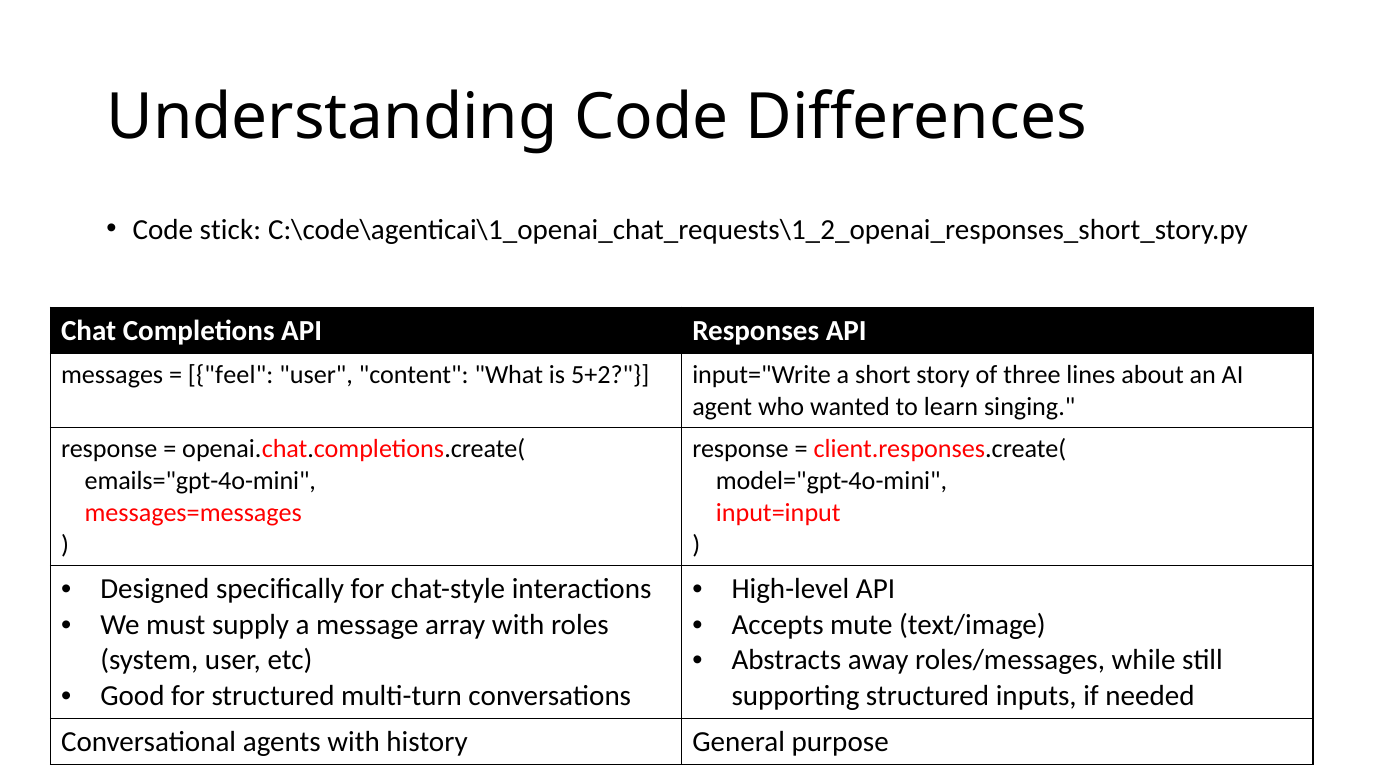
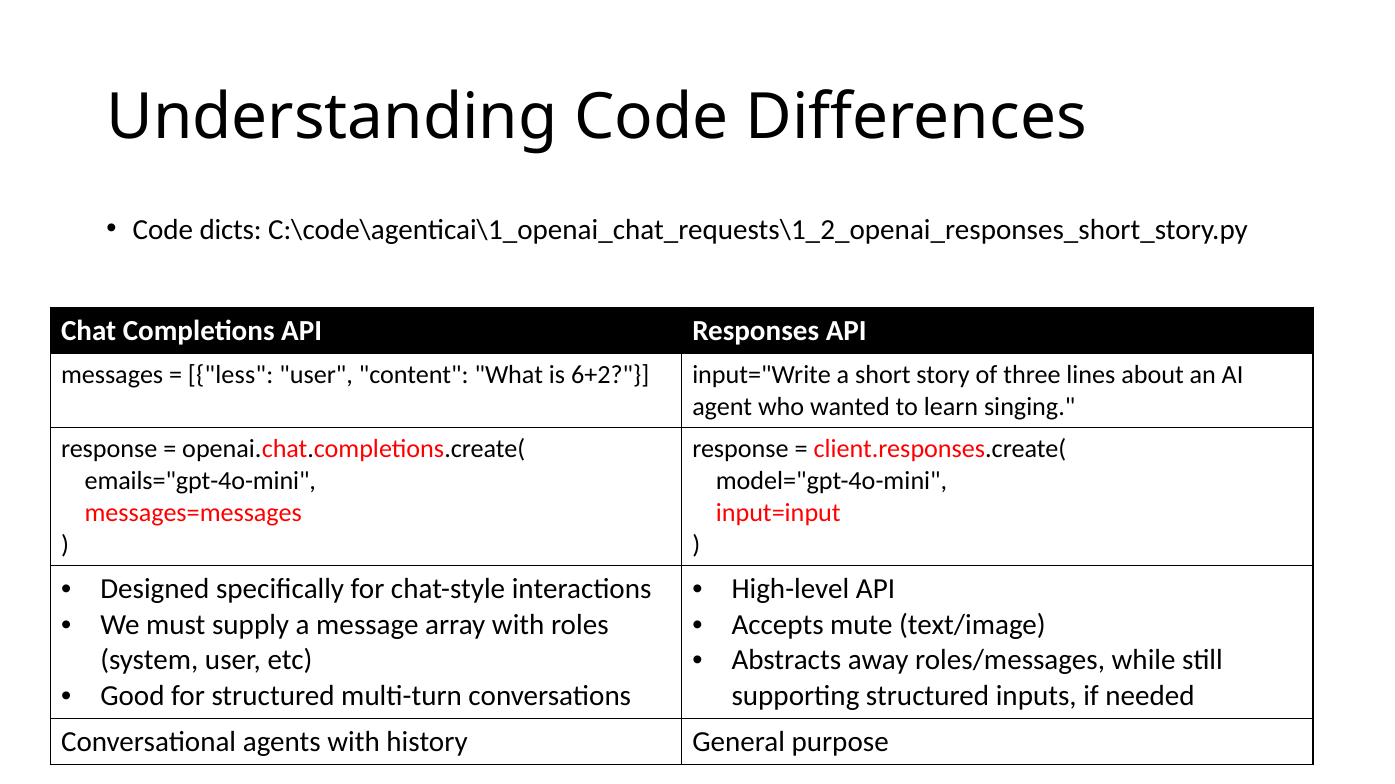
stick: stick -> dicts (231, 230)
feel: feel -> less (231, 375)
5+2: 5+2 -> 6+2 (610, 375)
